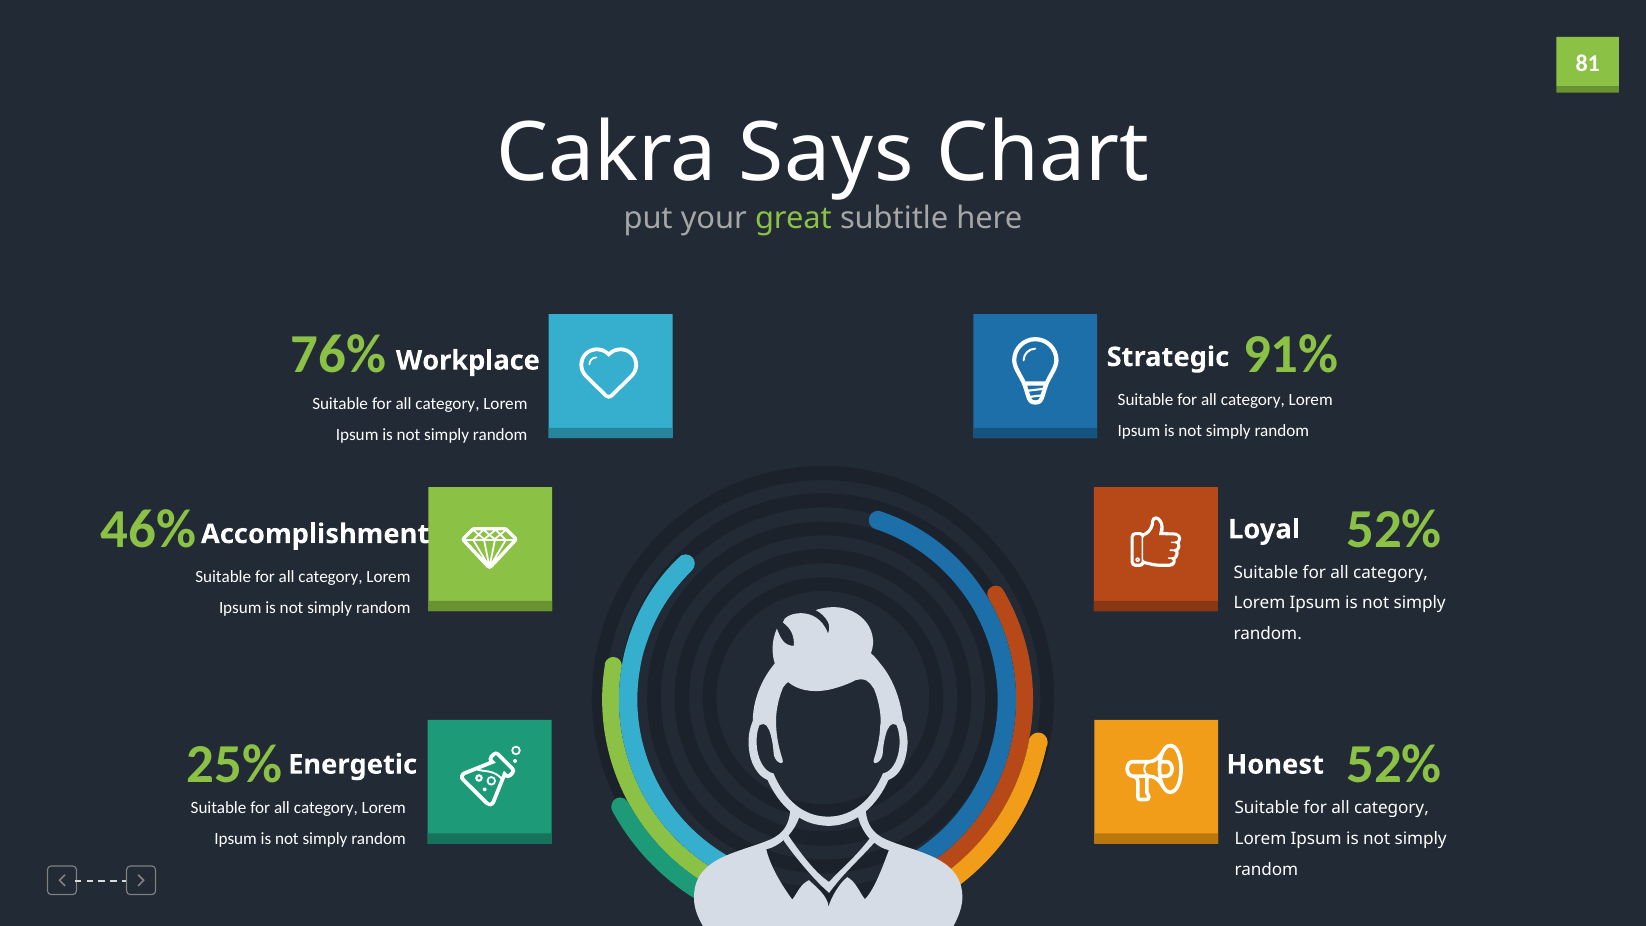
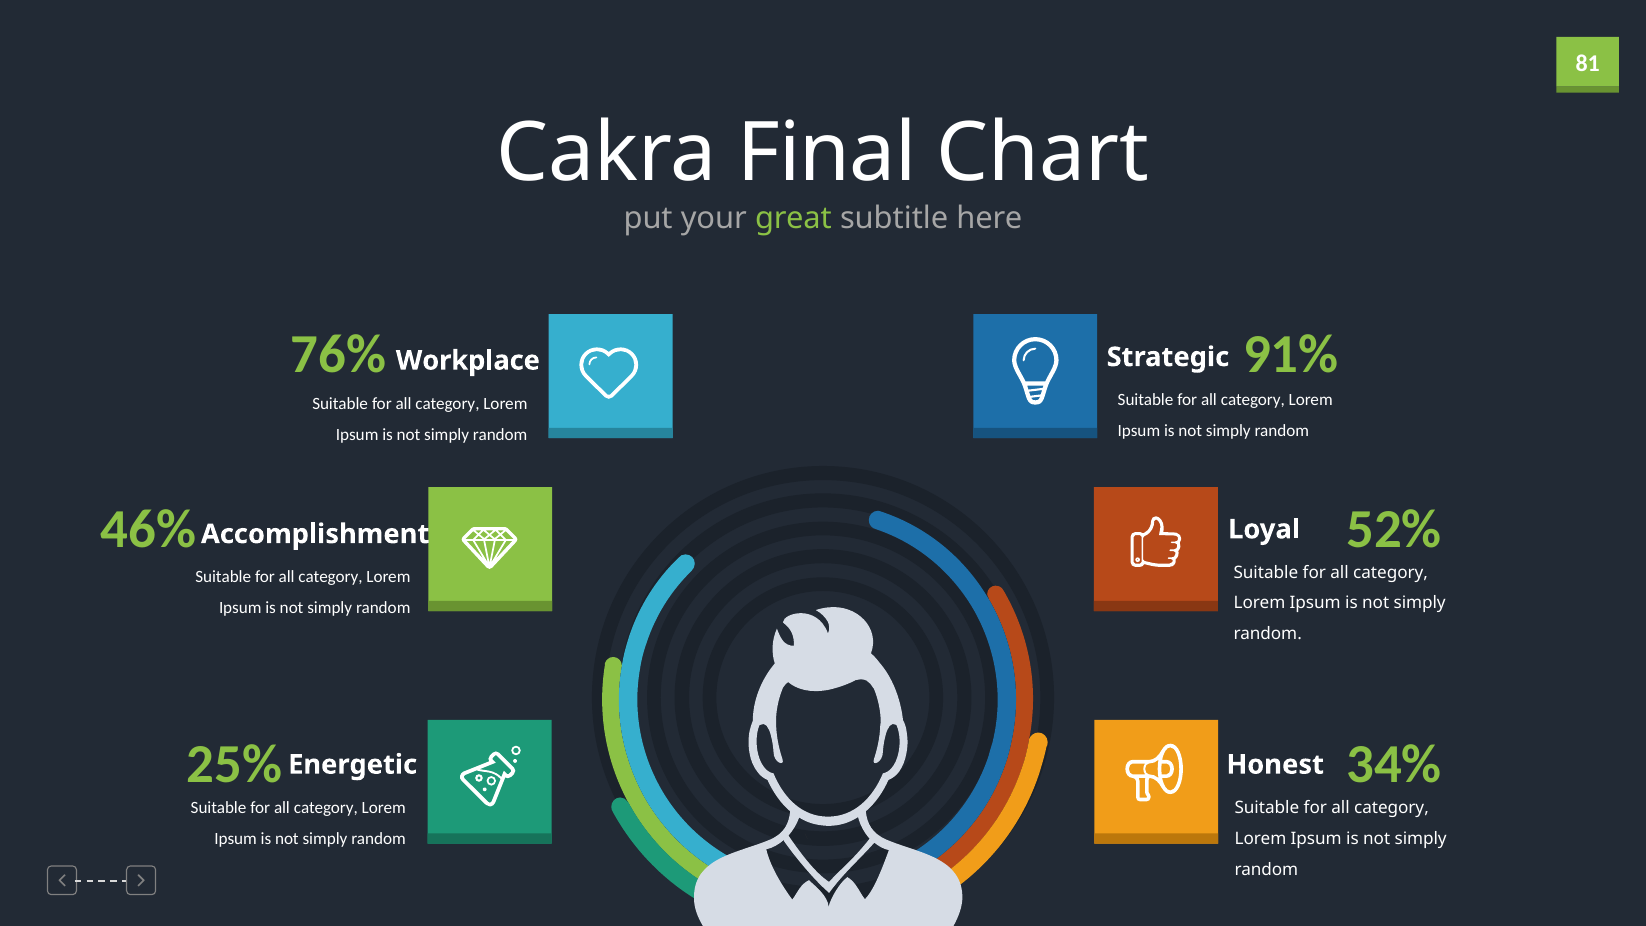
Says: Says -> Final (827, 153)
52%: 52% -> 34% (1394, 765)
